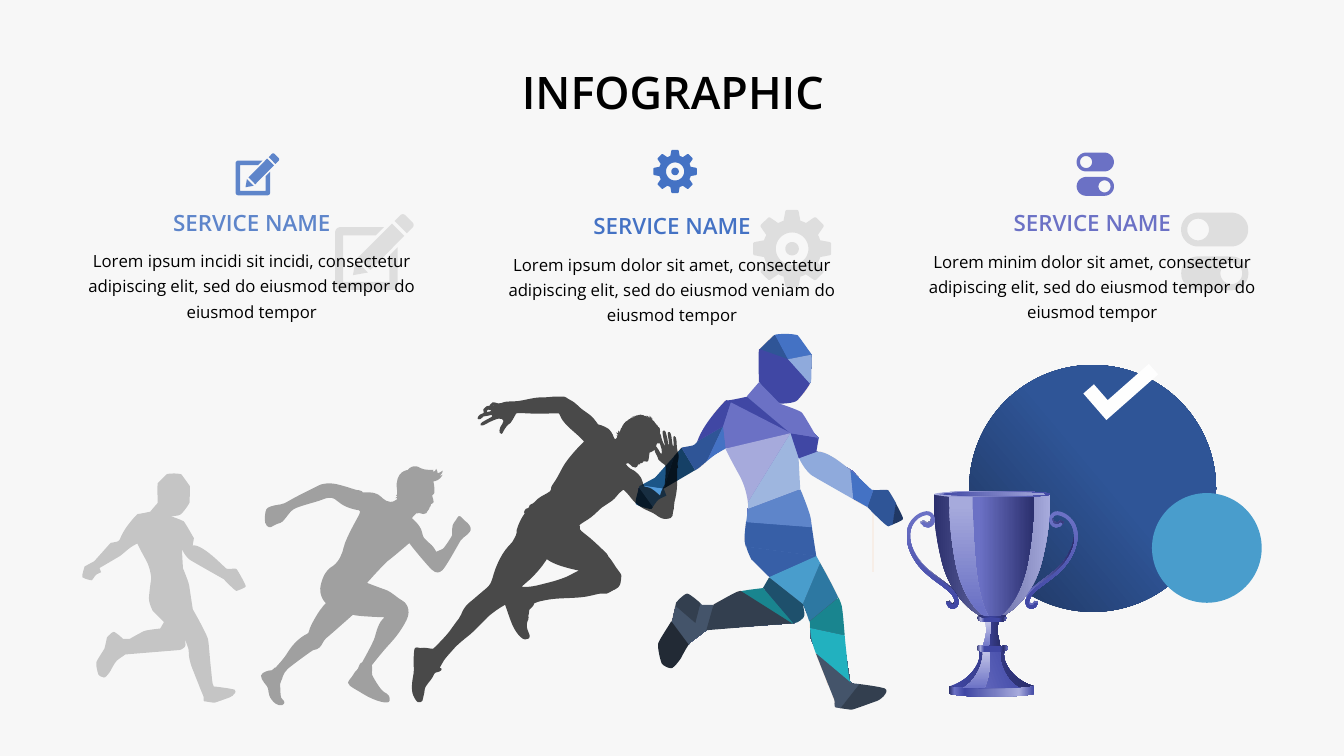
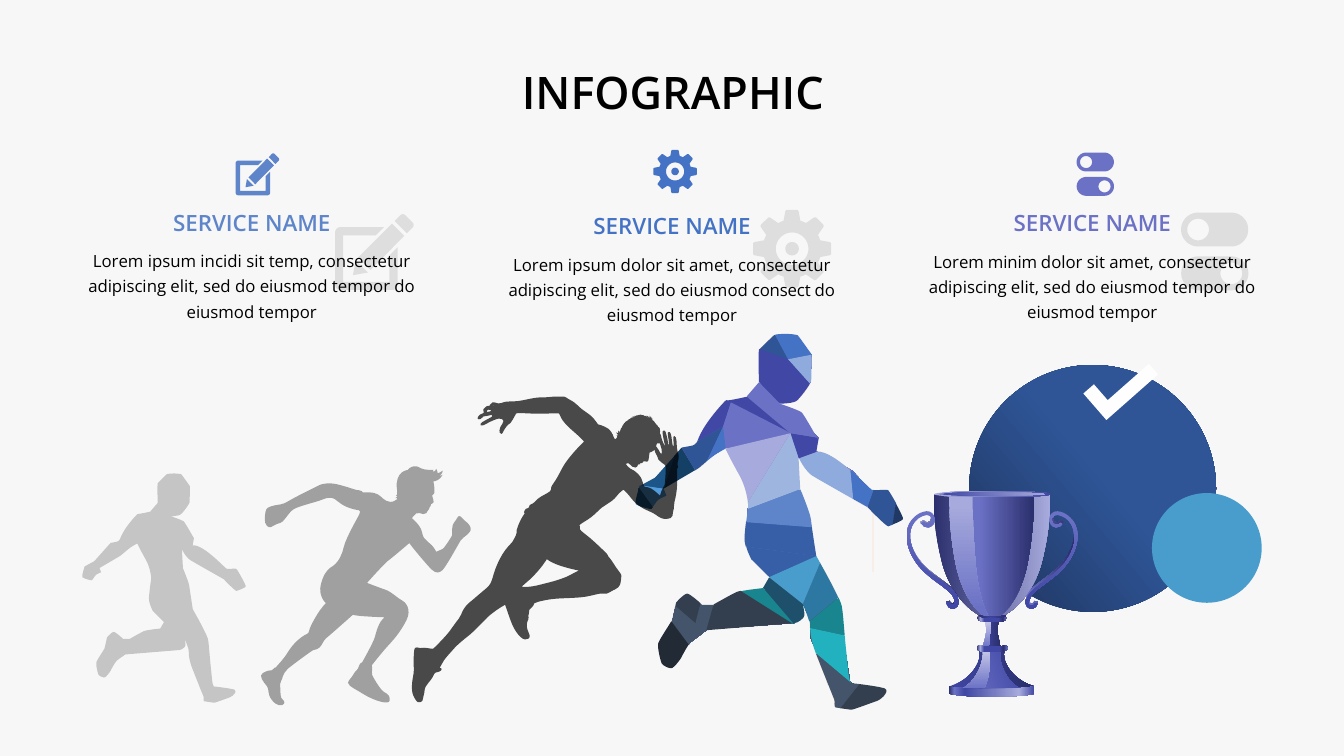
sit incidi: incidi -> temp (291, 262)
veniam: veniam -> consect (781, 291)
